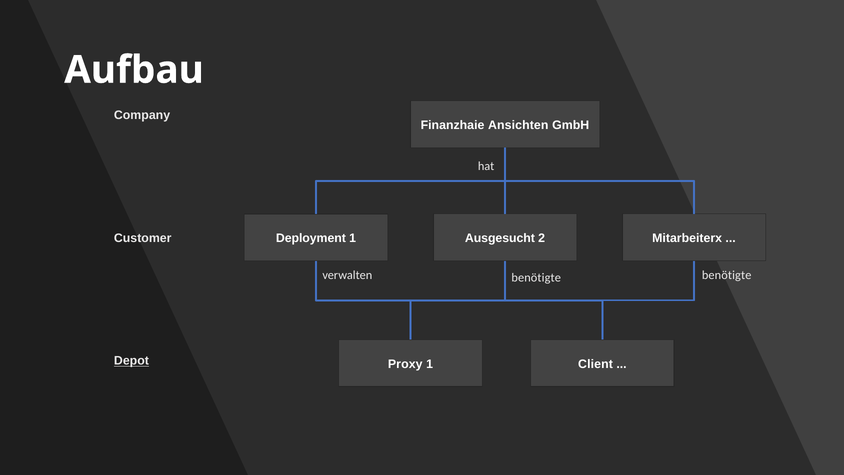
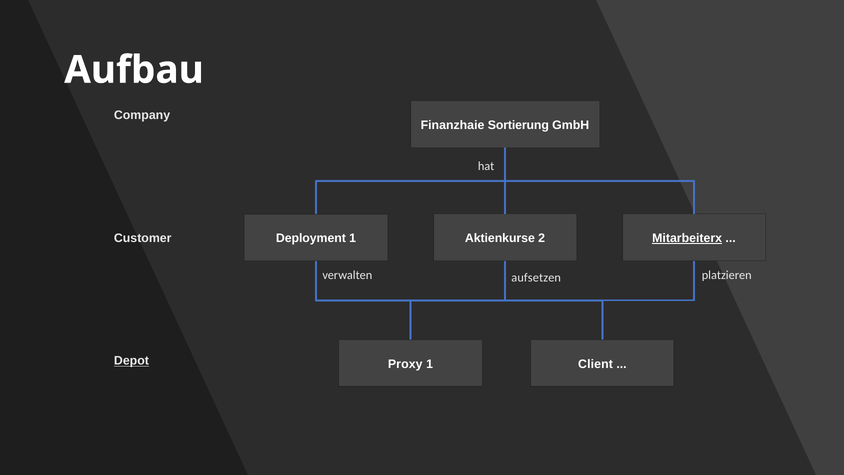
Ansichten: Ansichten -> Sortierung (518, 125)
Ausgesucht: Ausgesucht -> Aktienkurse (500, 238)
Mitarbeiterx underline: none -> present (687, 238)
verwalten benötigte: benötigte -> platzieren (727, 275)
benötigte: benötigte -> aufsetzen (536, 277)
